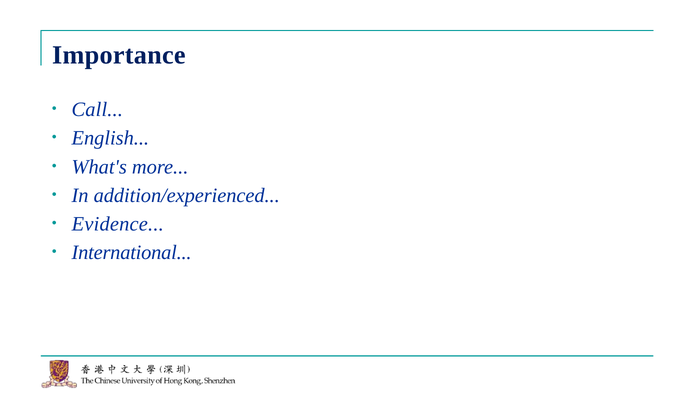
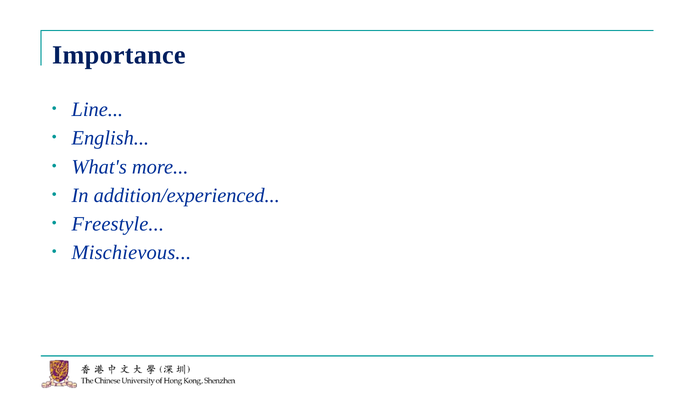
Call: Call -> Line (97, 110)
Evidence: Evidence -> Freestyle (118, 224)
International: International -> Mischievous (131, 253)
